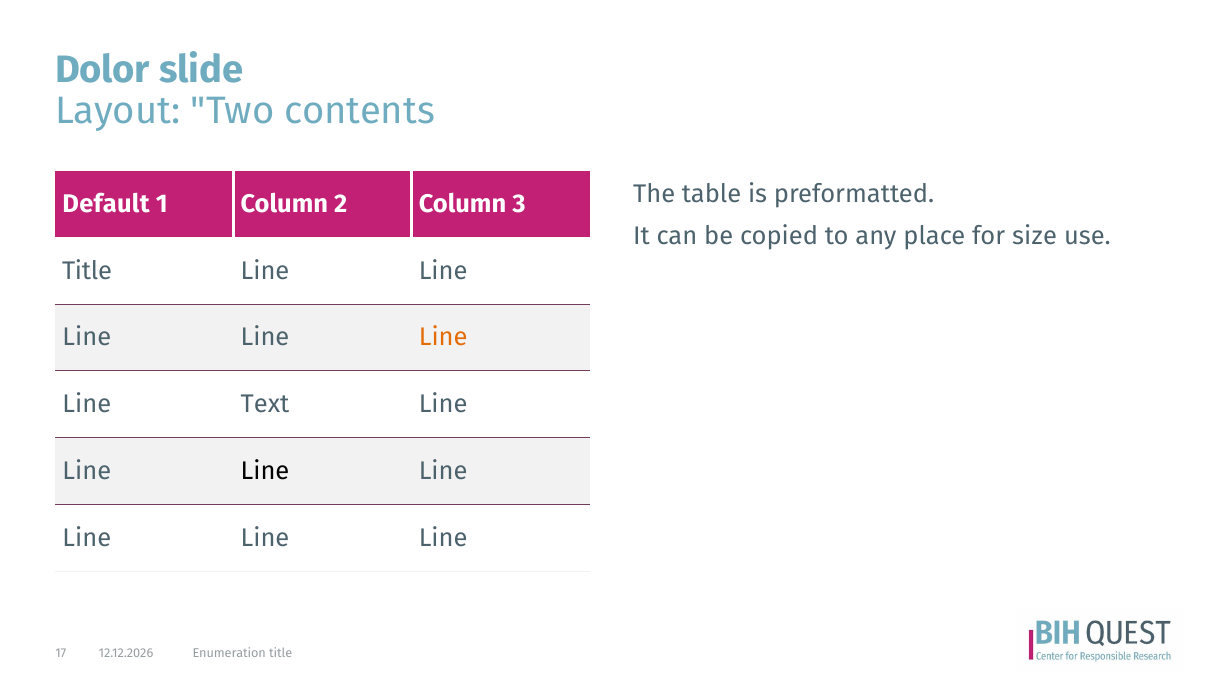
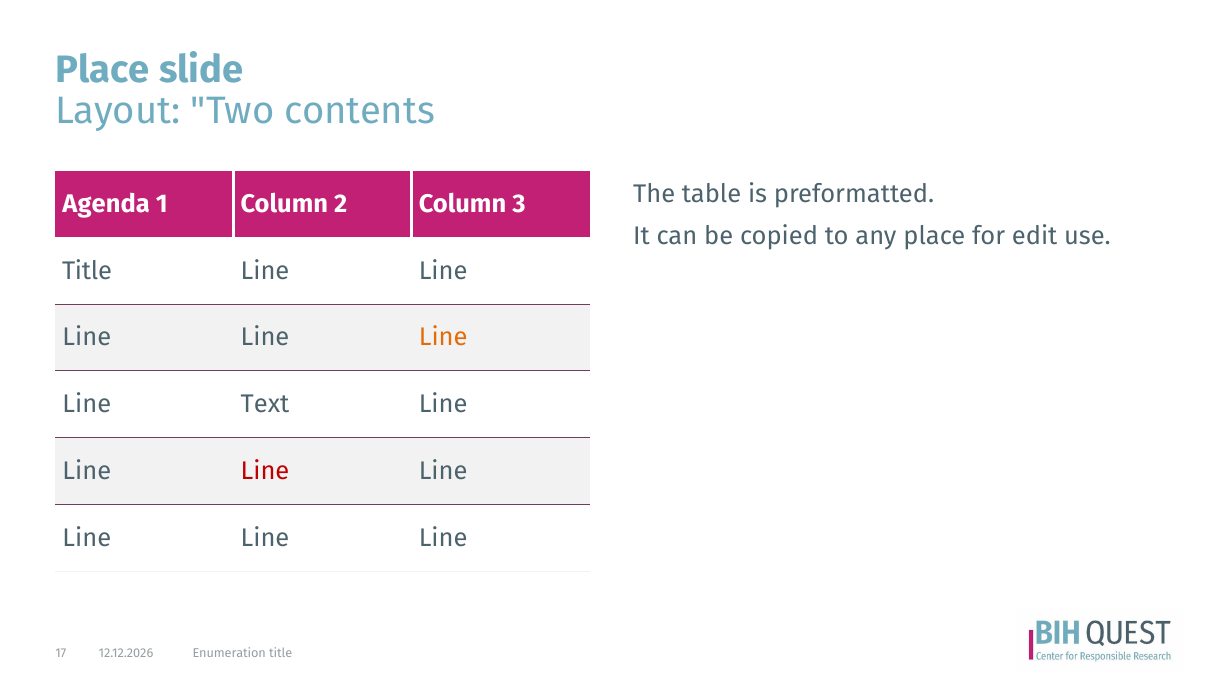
Dolor: Dolor -> Place (103, 70)
Default: Default -> Agenda (106, 204)
size: size -> edit (1035, 236)
Line colour: black -> red (265, 471)
